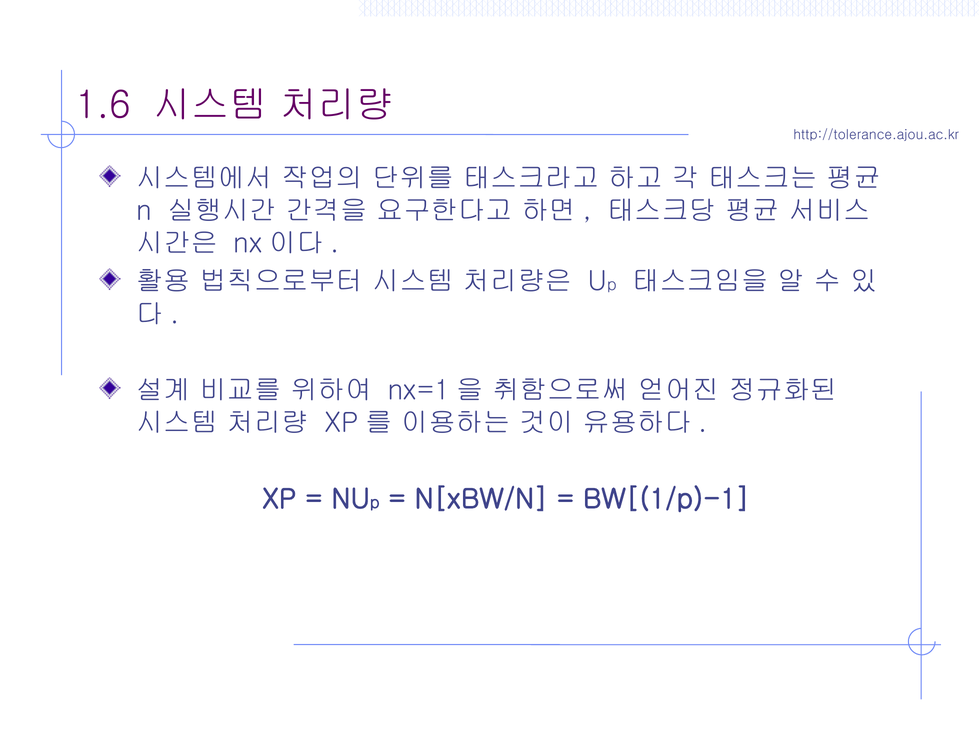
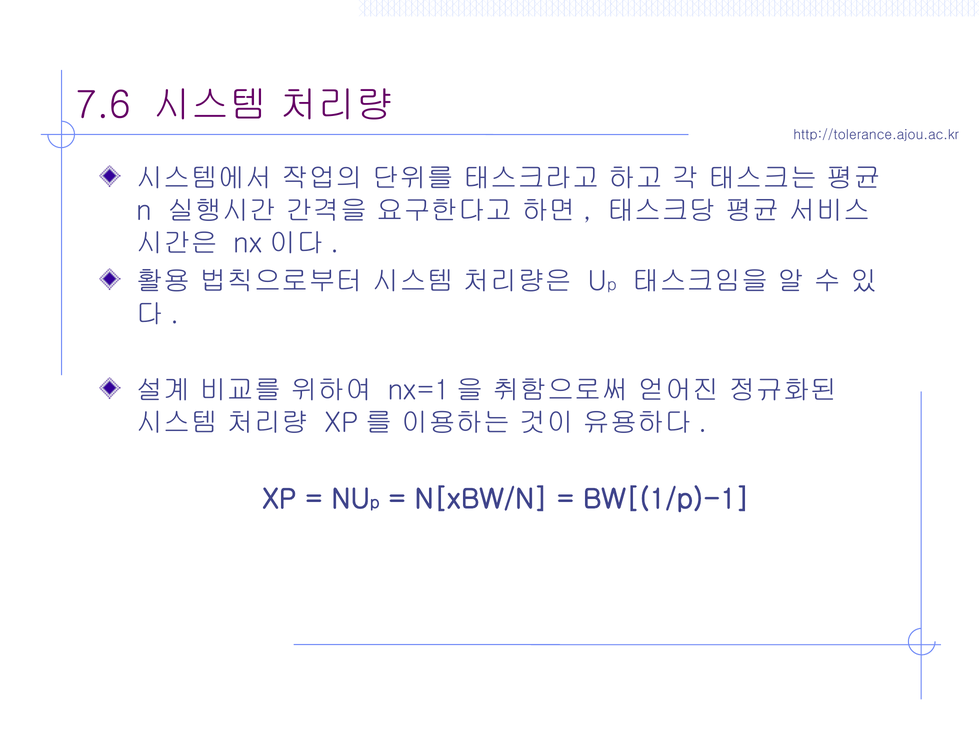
1.6: 1.6 -> 7.6 (103, 105)
